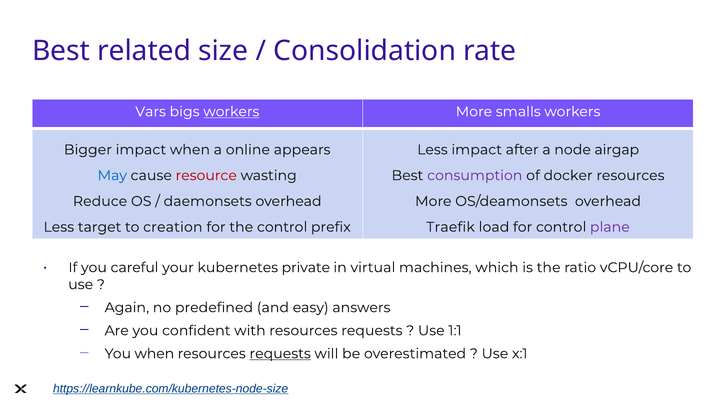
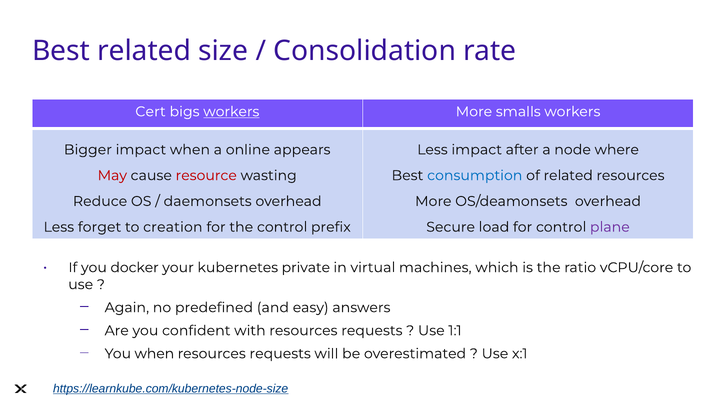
Vars: Vars -> Cert (150, 112)
airgap: airgap -> where (617, 150)
May colour: blue -> red (112, 175)
consumption colour: purple -> blue (475, 175)
of docker: docker -> related (568, 175)
target: target -> forget (100, 227)
Traefik: Traefik -> Secure (451, 227)
careful: careful -> docker (135, 268)
requests underline: present -> none (280, 354)
